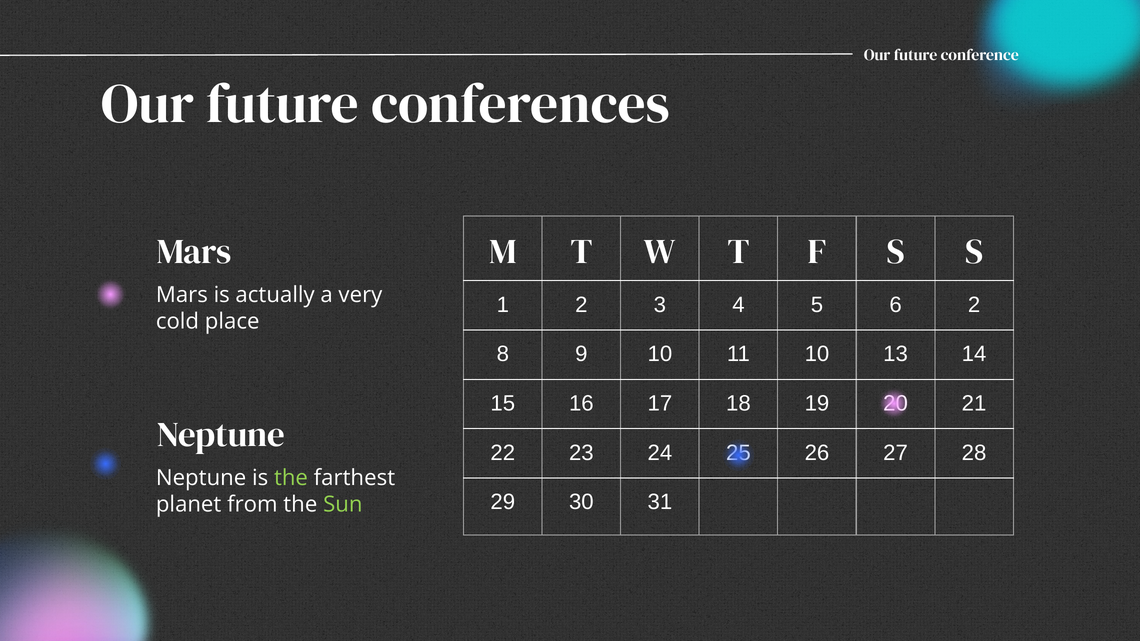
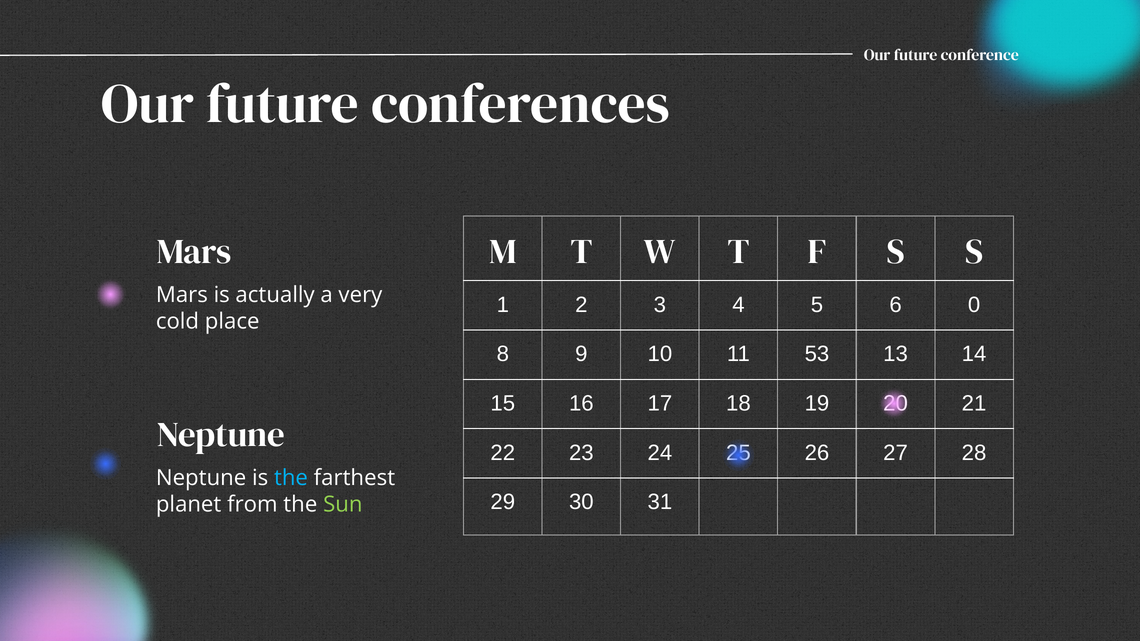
6 2: 2 -> 0 (974, 305)
11 10: 10 -> 53 (817, 354)
the colour: light green -> light blue (291, 478)
